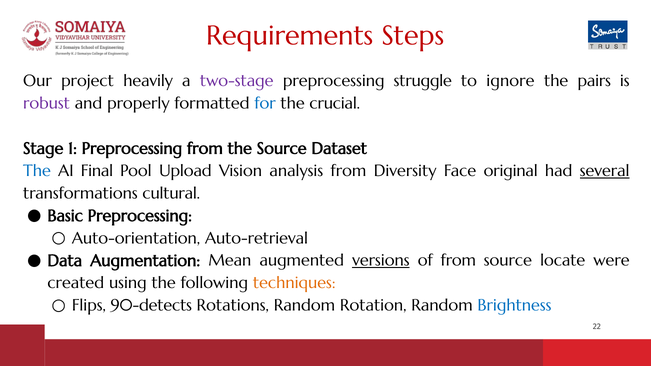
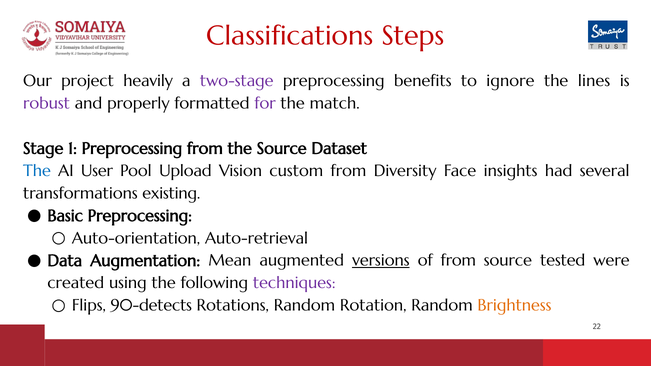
Requirements: Requirements -> Classifications (290, 36)
struggle: struggle -> benefits (423, 81)
pairs: pairs -> lines (594, 81)
for colour: blue -> purple (265, 104)
crucial: crucial -> match (335, 104)
Final: Final -> User (97, 171)
analysis: analysis -> custom (296, 171)
original: original -> insights (511, 171)
several underline: present -> none (605, 171)
cultural: cultural -> existing (171, 193)
locate: locate -> tested (563, 261)
techniques colour: orange -> purple (294, 283)
Brightness colour: blue -> orange (514, 306)
